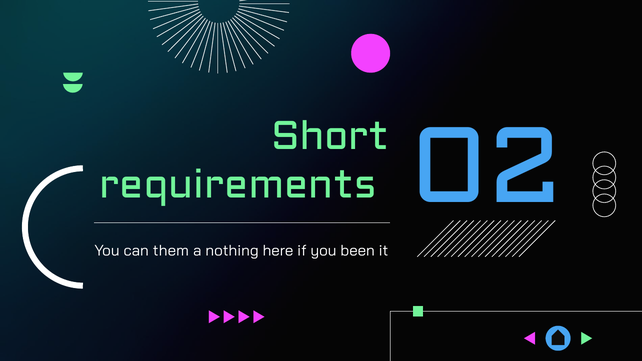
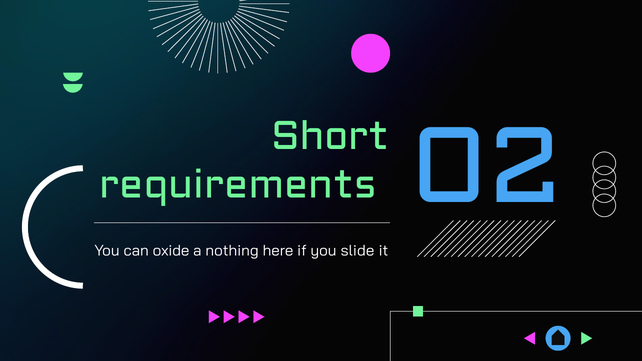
them: them -> oxide (171, 251)
been: been -> slide (358, 251)
